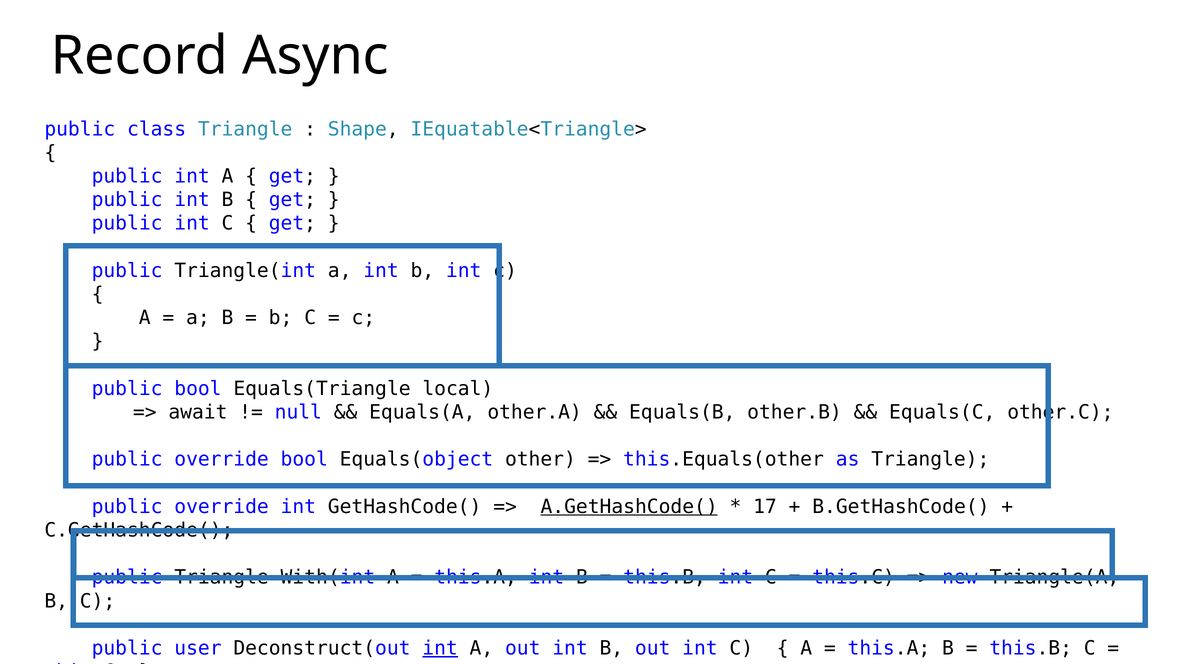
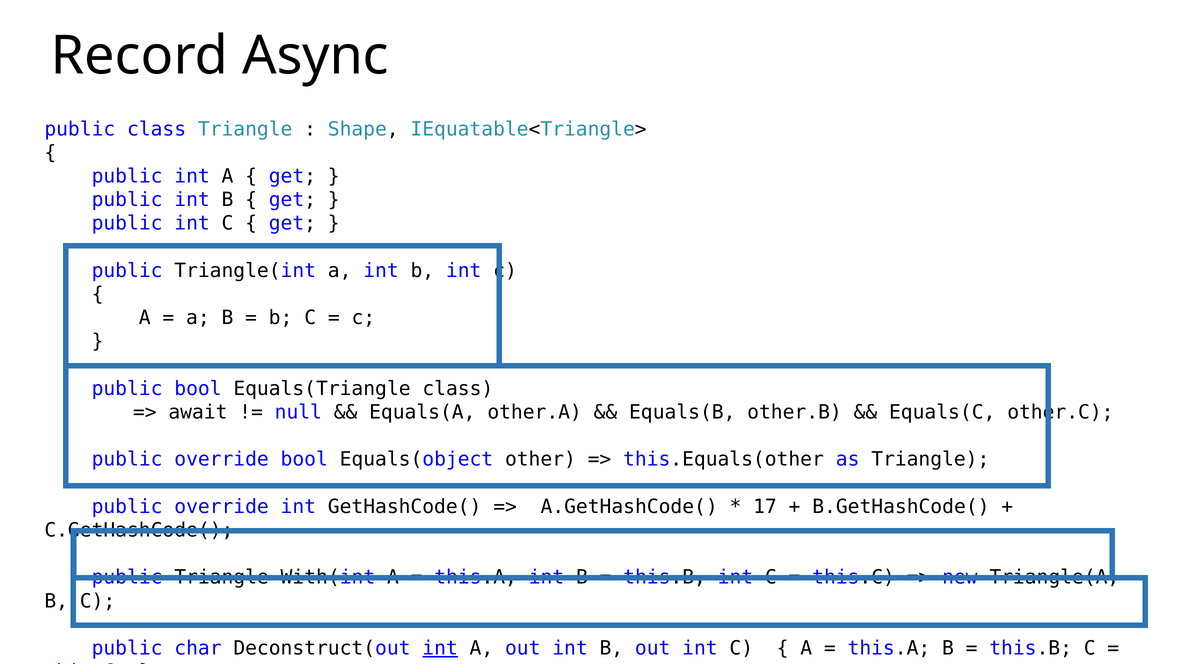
Equals(Triangle local: local -> class (458, 389)
A.GetHashCode( underline: present -> none (629, 507)
user: user -> char (198, 649)
